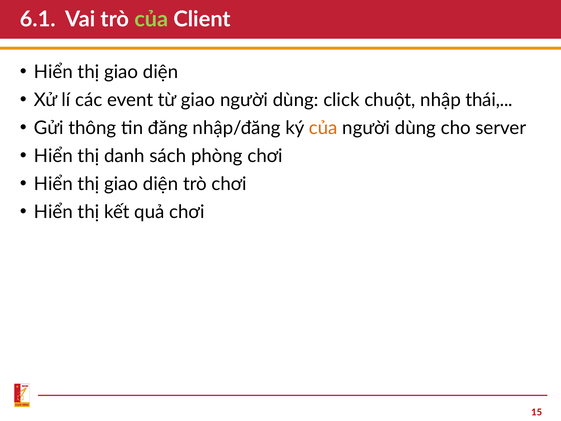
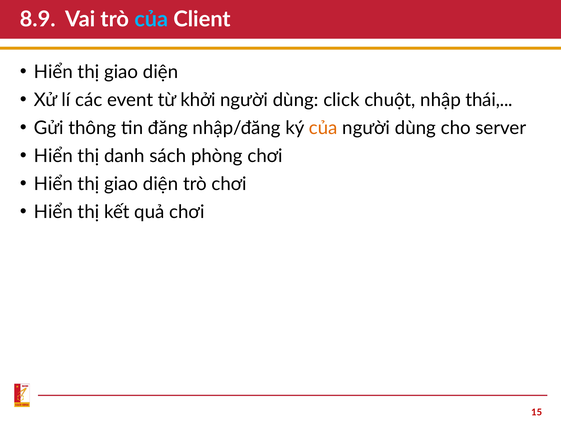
6.1: 6.1 -> 8.9 (38, 19)
của colour: light green -> light blue (151, 19)
từ giao: giao -> khởi (198, 100)
